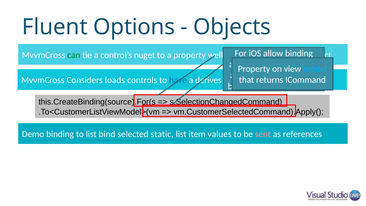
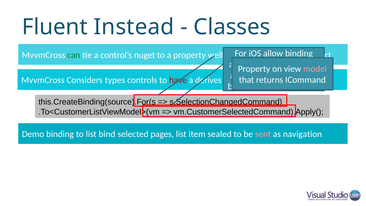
Options: Options -> Instead (134, 27)
Objects: Objects -> Classes (232, 27)
model colour: light blue -> pink (315, 69)
Considers loads: loads -> types (115, 80)
have colour: blue -> red (178, 80)
static: static -> pages (162, 134)
values: values -> sealed (220, 134)
references: references -> navigation (302, 134)
